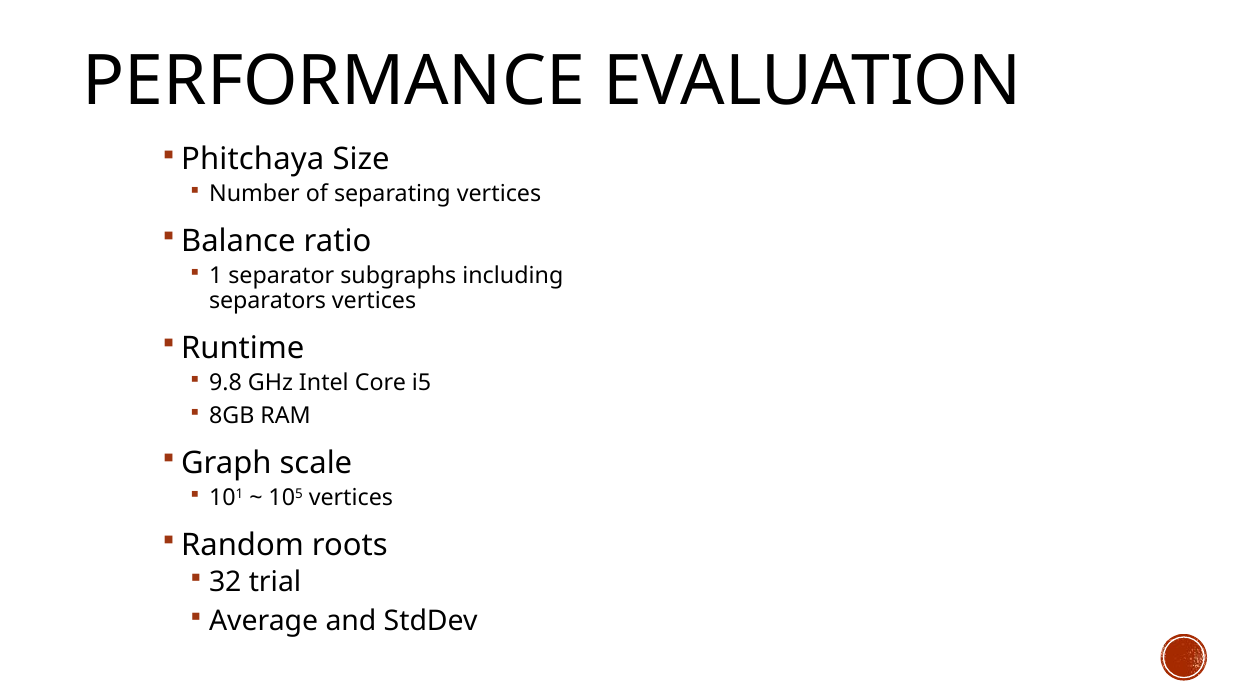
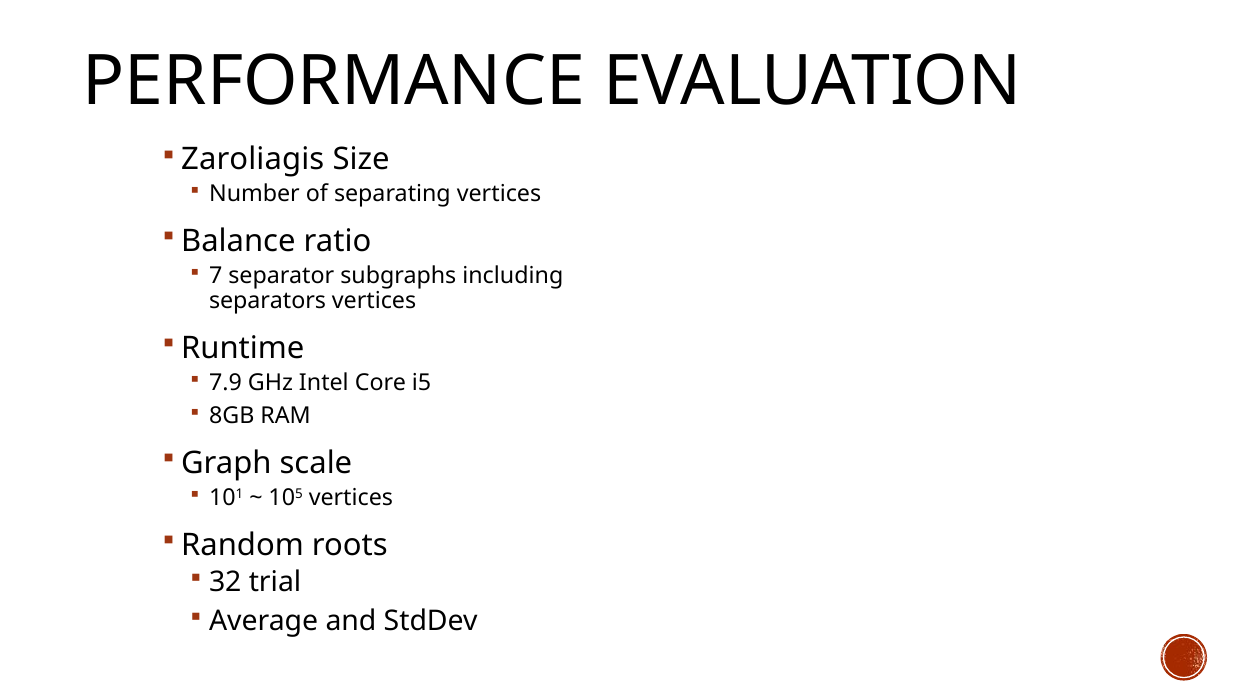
Phitchaya: Phitchaya -> Zaroliagis (253, 159)
1: 1 -> 7 (216, 276)
9.8: 9.8 -> 7.9 (225, 383)
